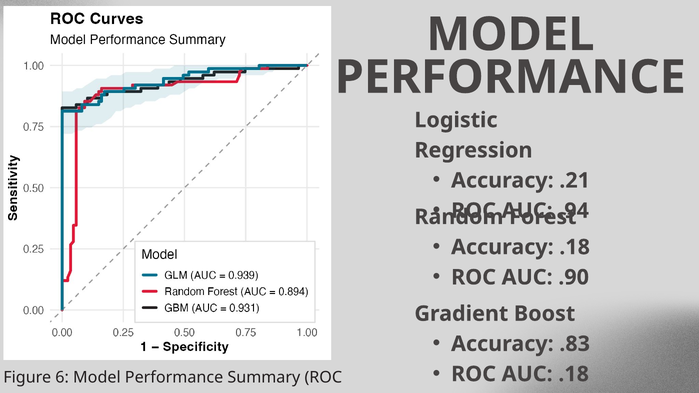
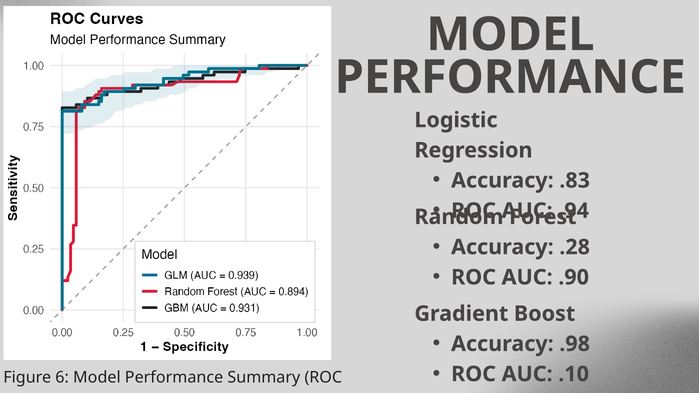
.21: .21 -> .83 (575, 181)
Accuracy .18: .18 -> .28 (575, 247)
.83: .83 -> .98 (575, 344)
AUC .18: .18 -> .10 (574, 374)
